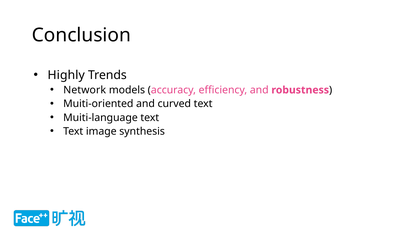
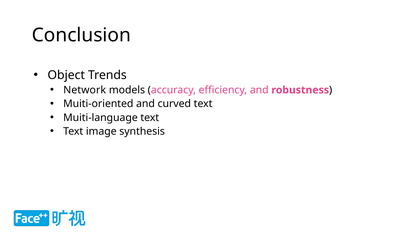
Highly: Highly -> Object (66, 75)
